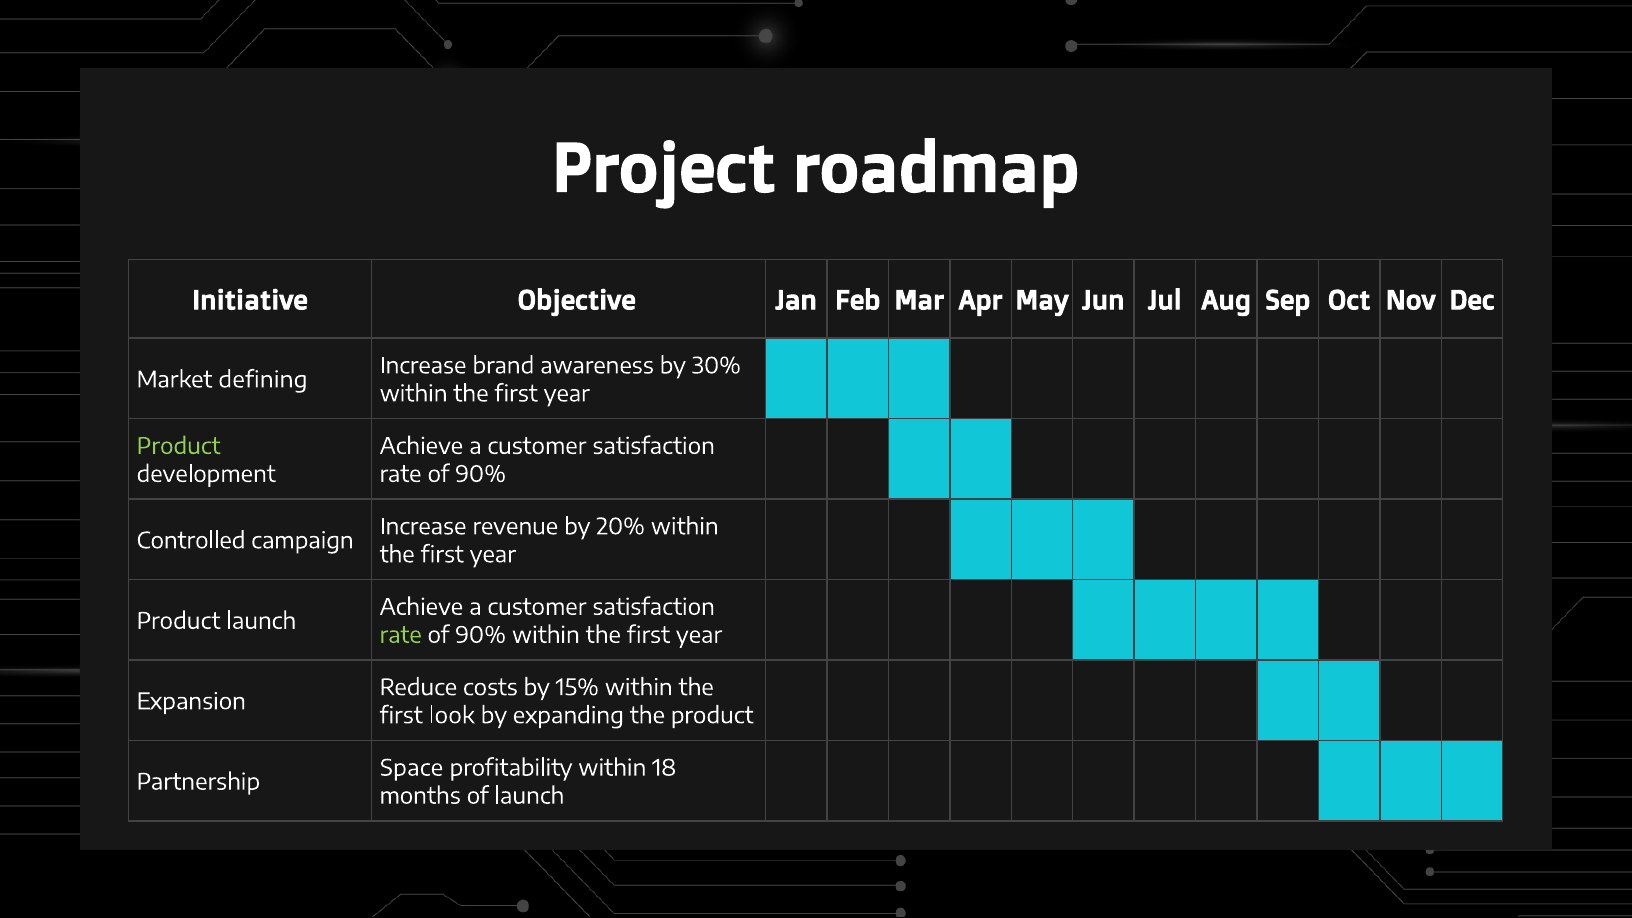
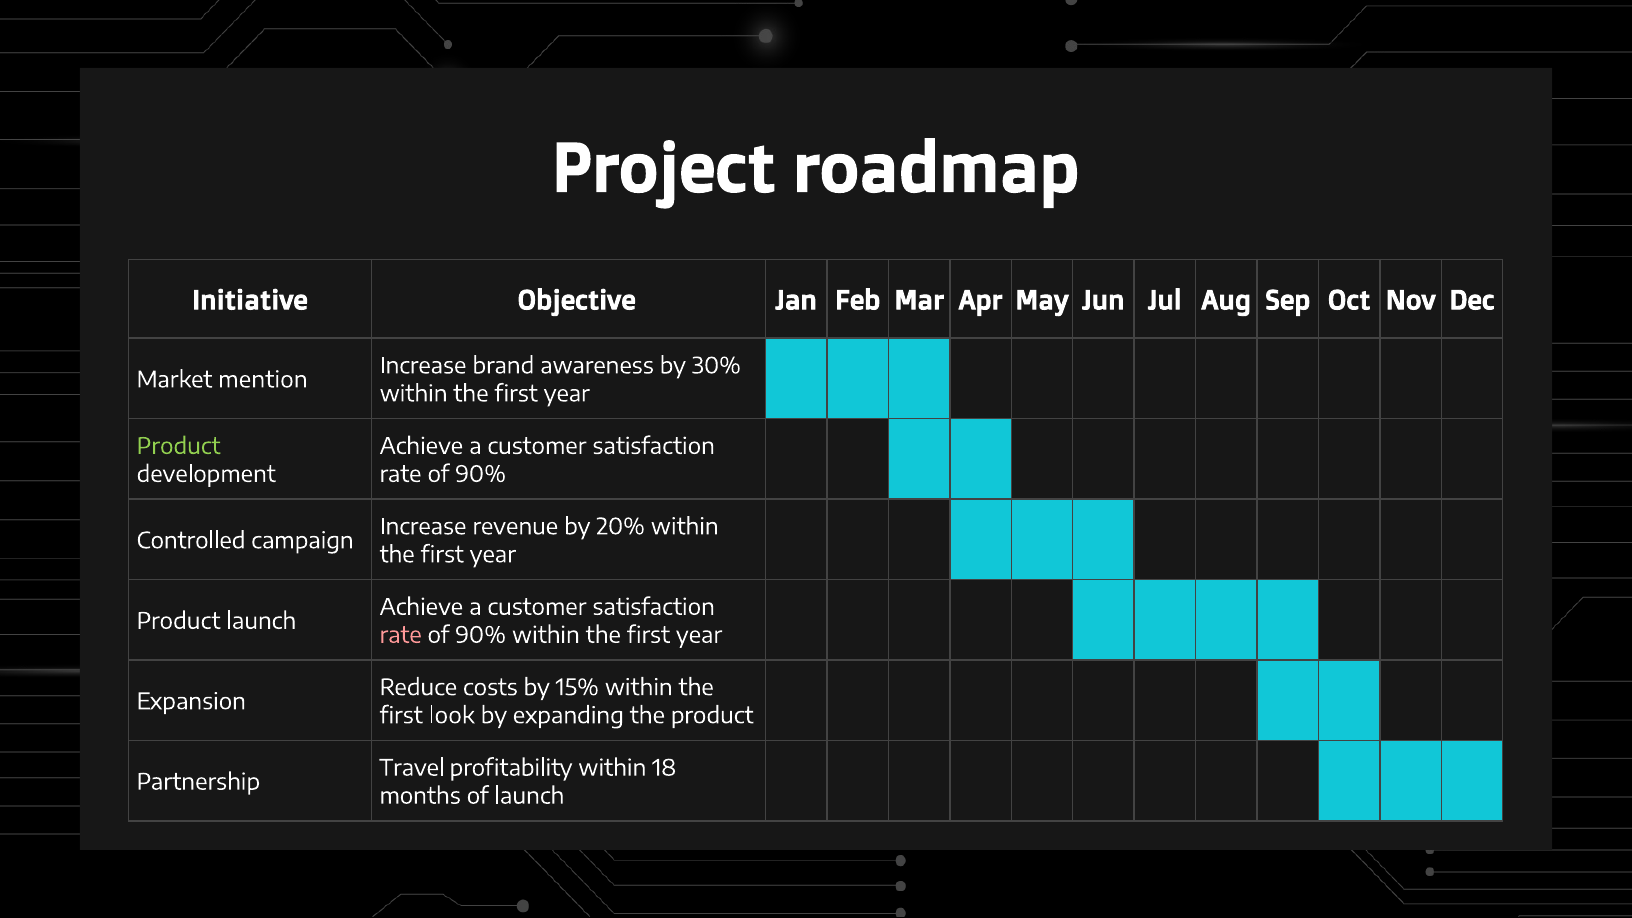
defining: defining -> mention (263, 380)
rate colour: light green -> pink (401, 635)
Space: Space -> Travel (412, 768)
